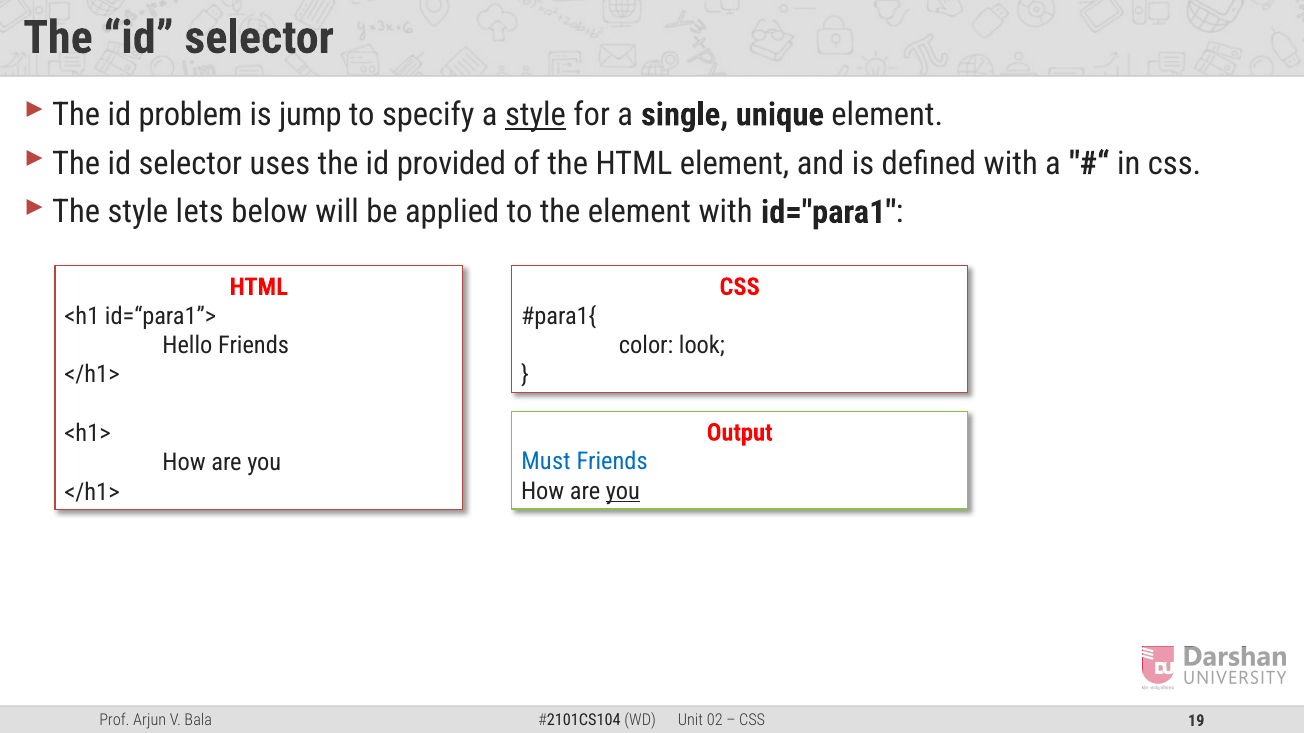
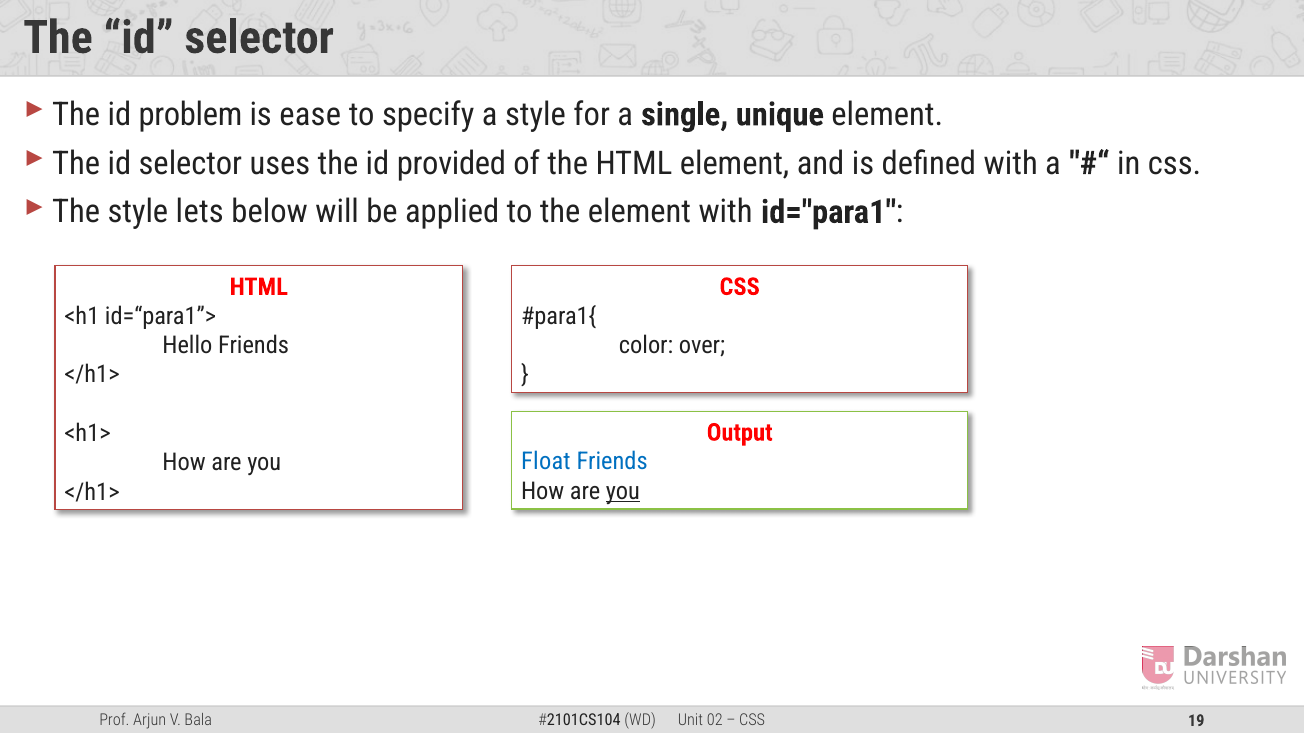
jump: jump -> ease (310, 115)
style underline: present -> none (535, 115)
look: look -> over (702, 346)
Must: Must -> Float (546, 462)
